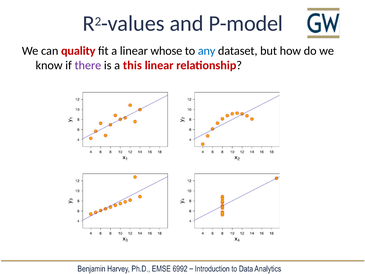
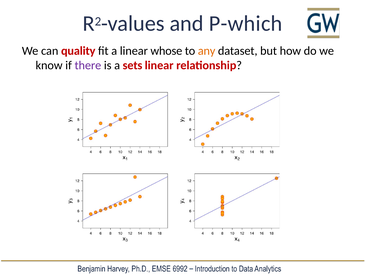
P-model: P-model -> P-which (246, 24)
any colour: blue -> orange (207, 51)
this: this -> sets (132, 65)
